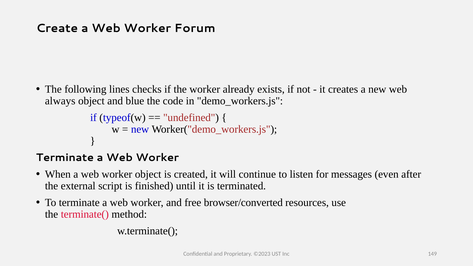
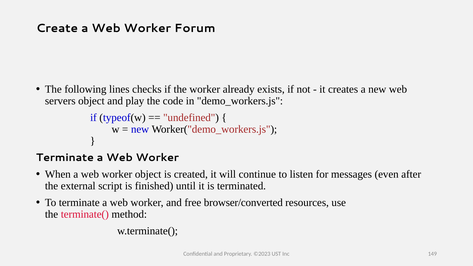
always: always -> servers (60, 101)
blue: blue -> play (135, 101)
